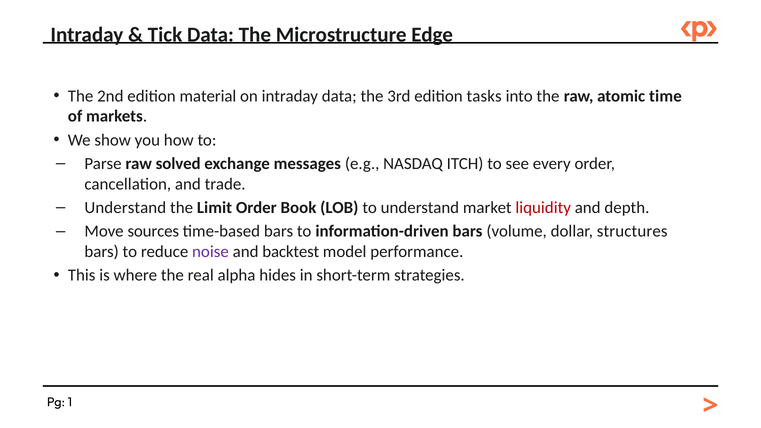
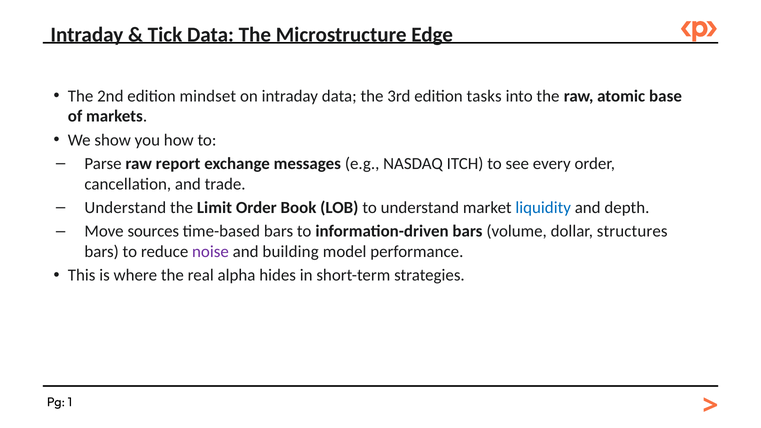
material: material -> mindset (208, 96)
time: time -> base (665, 96)
solved: solved -> report (178, 164)
liquidity colour: red -> blue (543, 208)
backtest: backtest -> building (291, 252)
